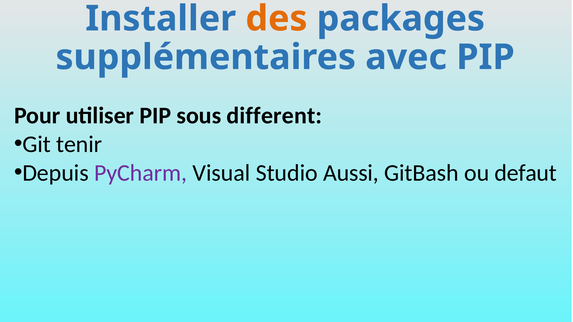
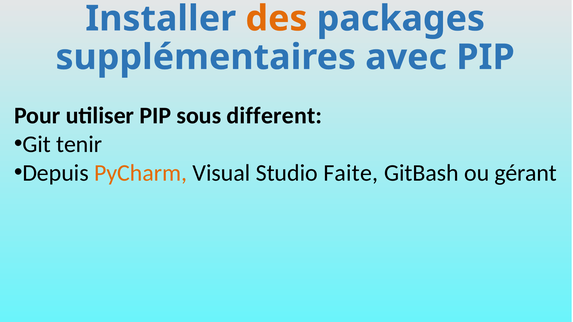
PyCharm colour: purple -> orange (141, 173)
Aussi: Aussi -> Faite (351, 173)
defaut: defaut -> gérant (526, 173)
